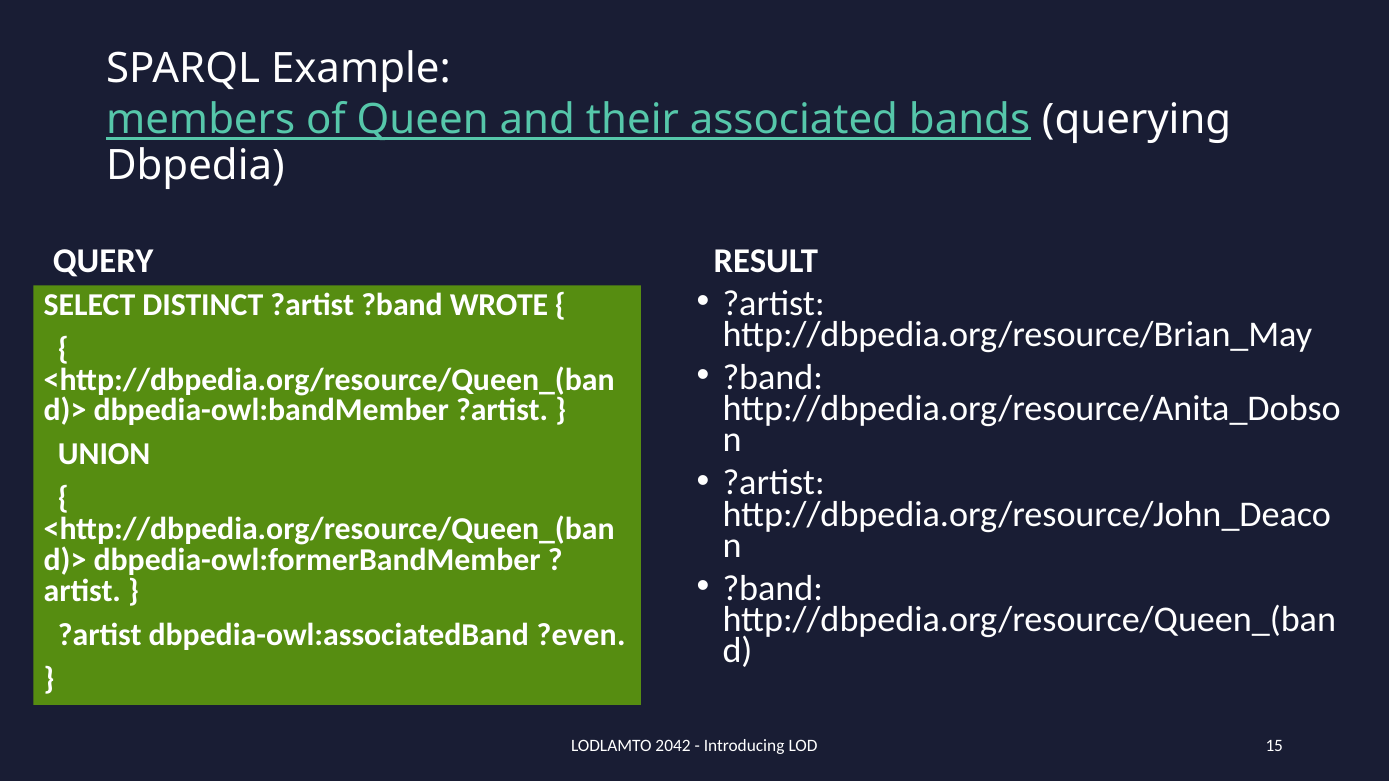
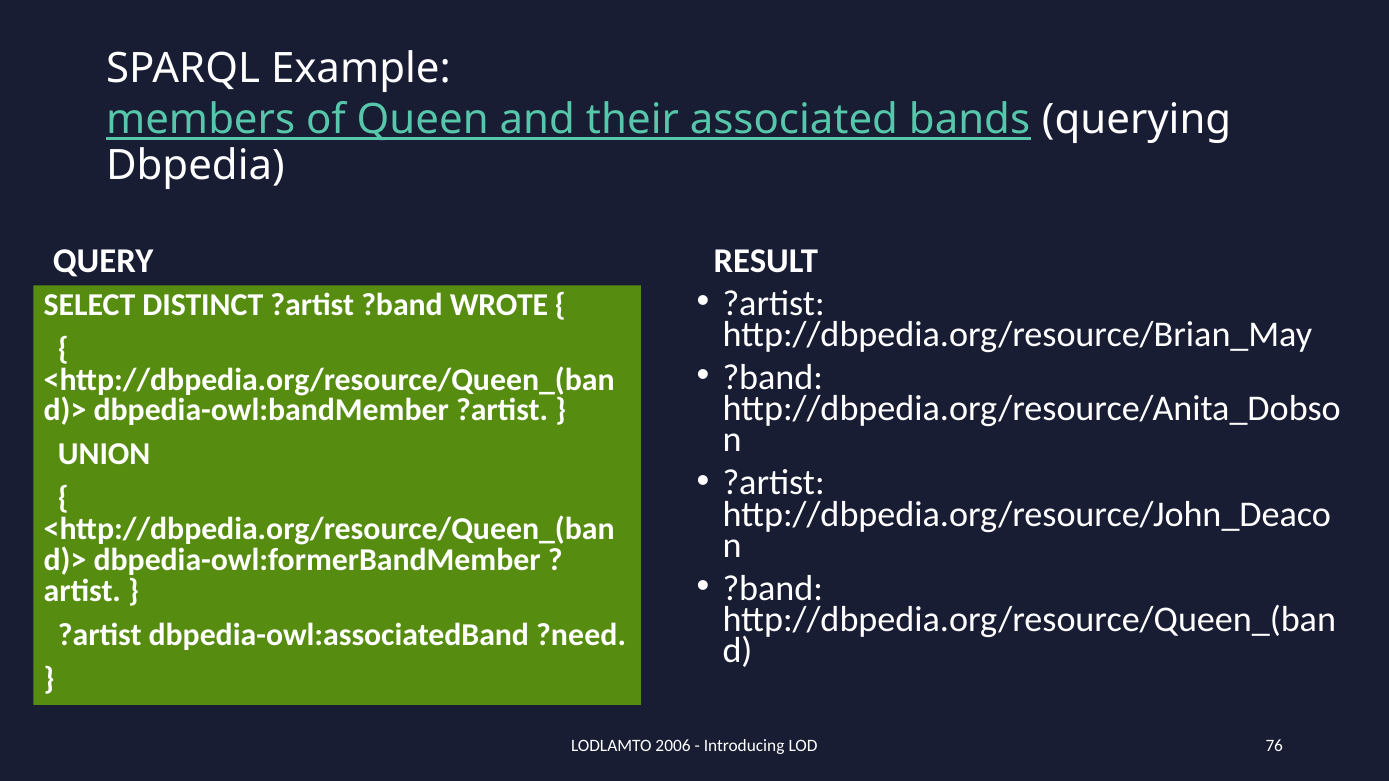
?even: ?even -> ?need (581, 635)
2042: 2042 -> 2006 (673, 746)
15: 15 -> 76 (1274, 746)
